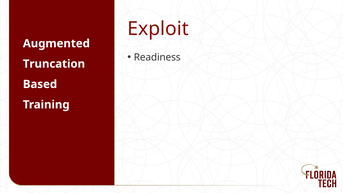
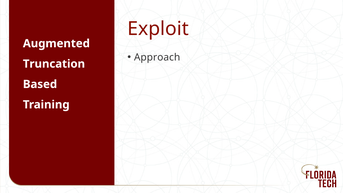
Readiness: Readiness -> Approach (157, 57)
